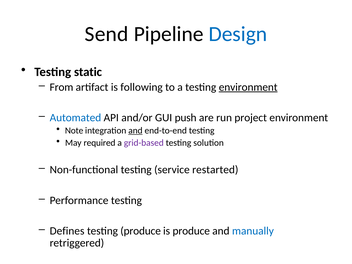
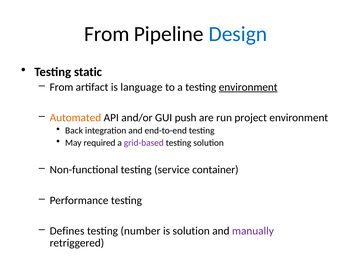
Send: Send -> From (107, 34)
following: following -> language (141, 87)
Automated colour: blue -> orange (75, 118)
Note: Note -> Back (74, 131)
and underline: present -> none (135, 131)
restarted: restarted -> container (215, 170)
testing produce: produce -> number (141, 231)
is produce: produce -> solution (191, 231)
manually colour: blue -> purple (253, 231)
